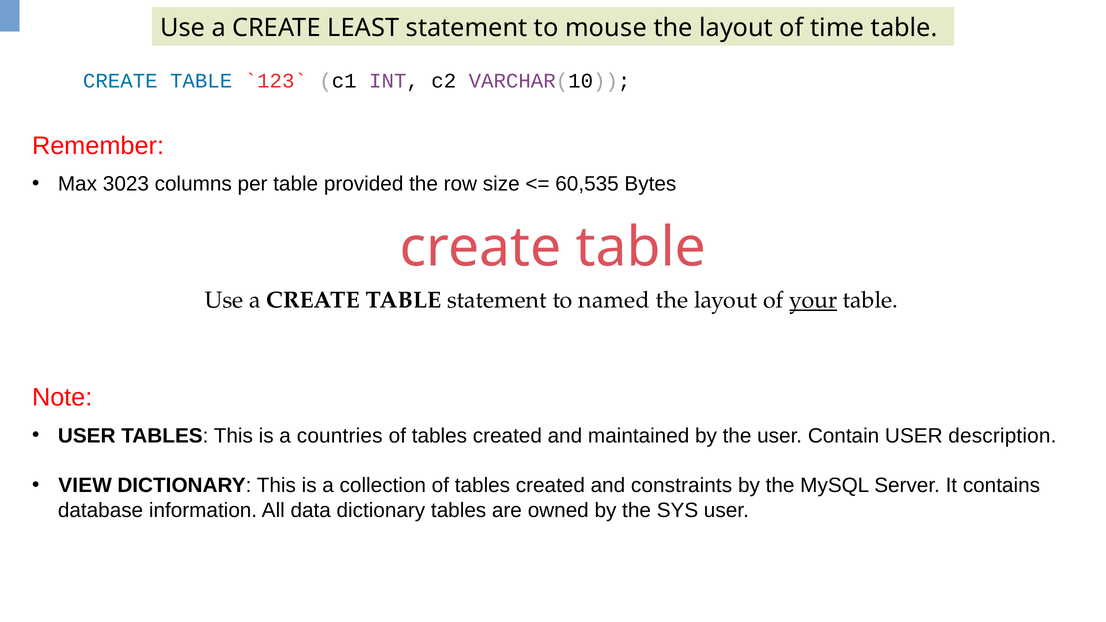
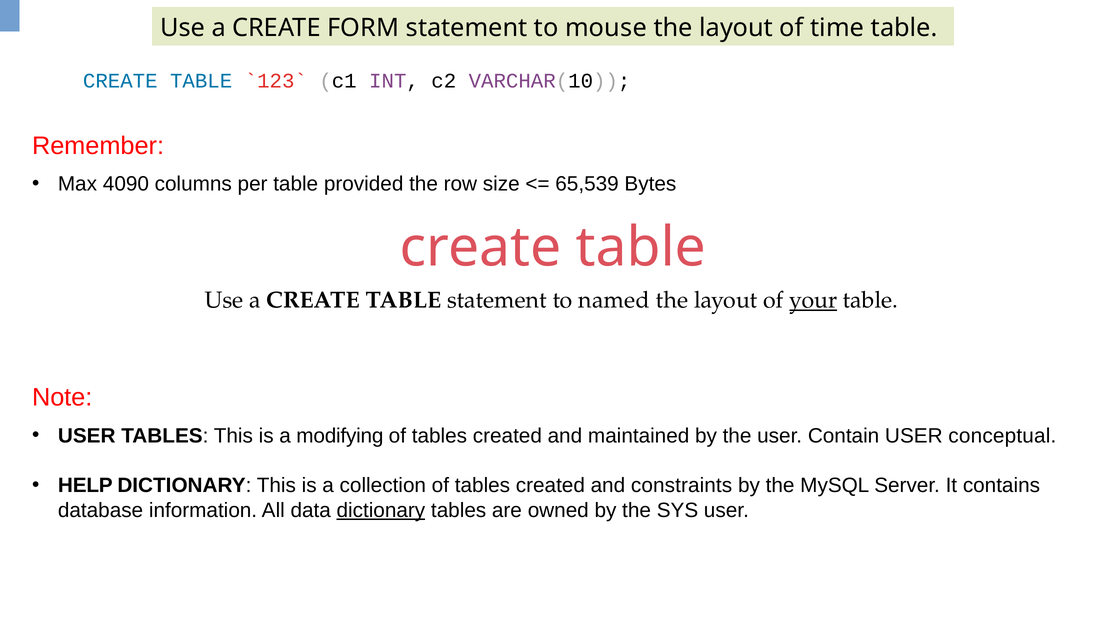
LEAST: LEAST -> FORM (363, 28)
3023: 3023 -> 4090 (126, 184)
60,535: 60,535 -> 65,539 (587, 184)
countries: countries -> modifying (340, 436)
description: description -> conceptual (1002, 436)
VIEW: VIEW -> HELP (85, 486)
dictionary underline: none -> present (381, 510)
